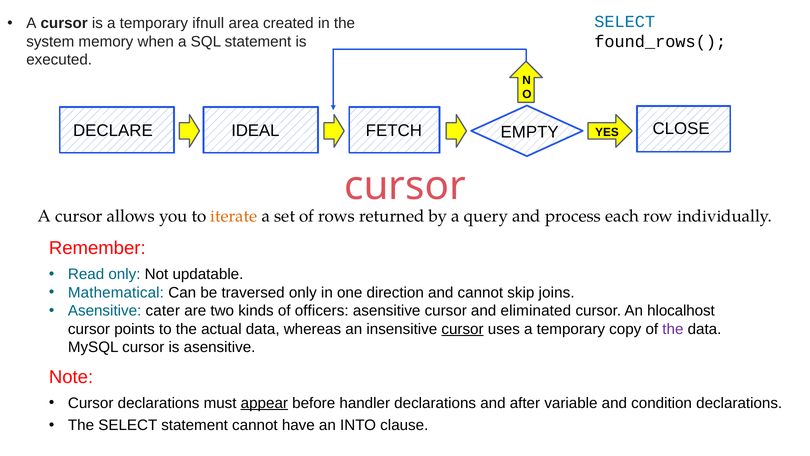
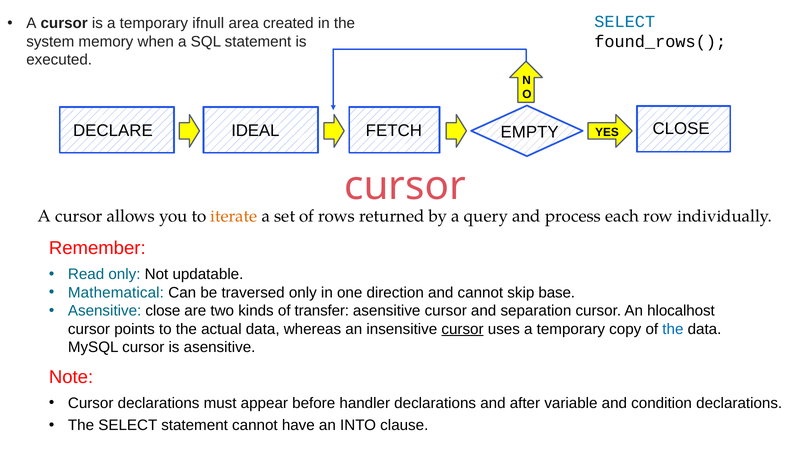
joins: joins -> base (557, 292)
Asensitive cater: cater -> close (163, 311)
officers: officers -> transfer (322, 311)
eliminated: eliminated -> separation (536, 311)
the colour: purple -> blue (673, 329)
appear underline: present -> none (264, 403)
